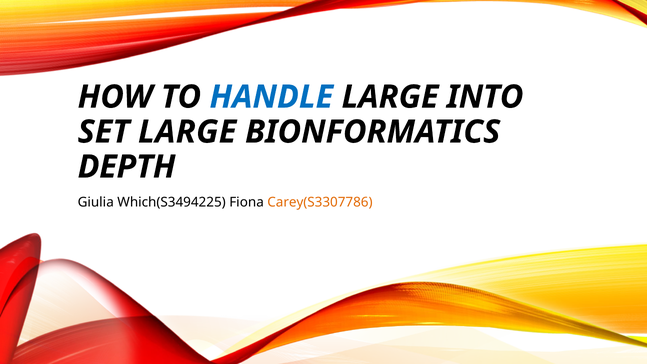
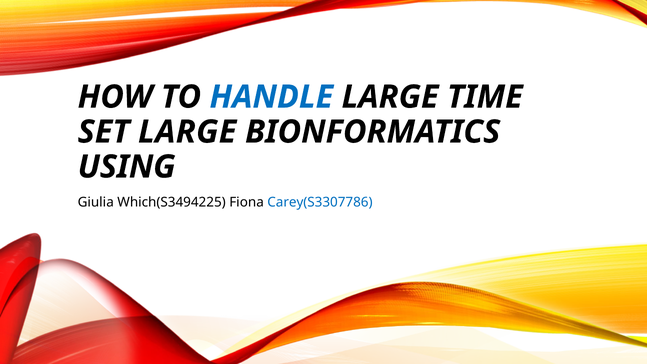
INTO: INTO -> TIME (485, 97)
DEPTH: DEPTH -> USING (127, 167)
Carey(S3307786 colour: orange -> blue (320, 202)
